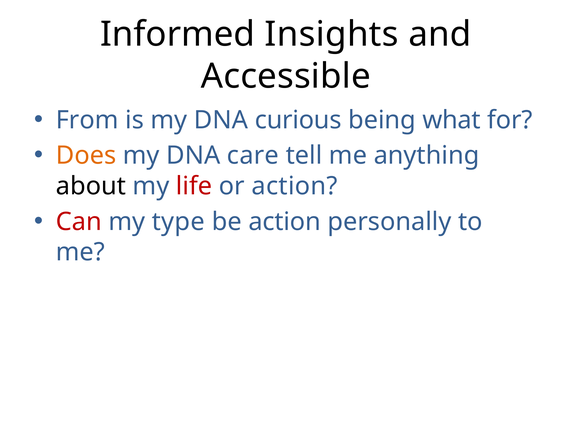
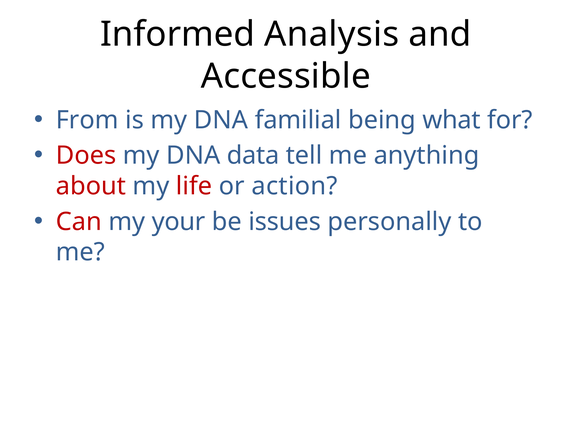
Insights: Insights -> Analysis (332, 34)
curious: curious -> familial (298, 120)
Does colour: orange -> red (86, 156)
care: care -> data (253, 156)
about colour: black -> red (91, 186)
type: type -> your (179, 222)
be action: action -> issues (285, 222)
